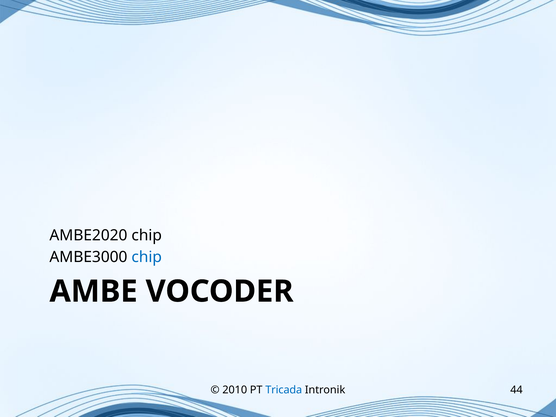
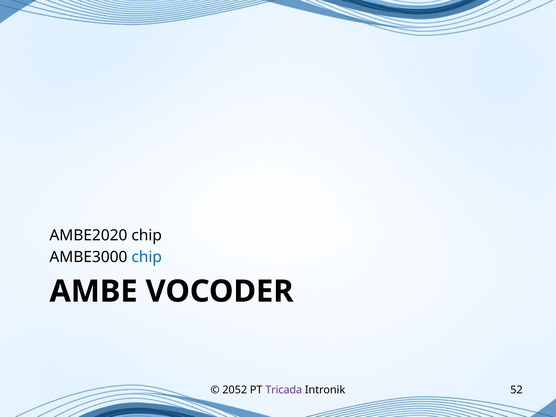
2010: 2010 -> 2052 (235, 390)
Tricada colour: blue -> purple (284, 390)
44: 44 -> 52 (516, 390)
